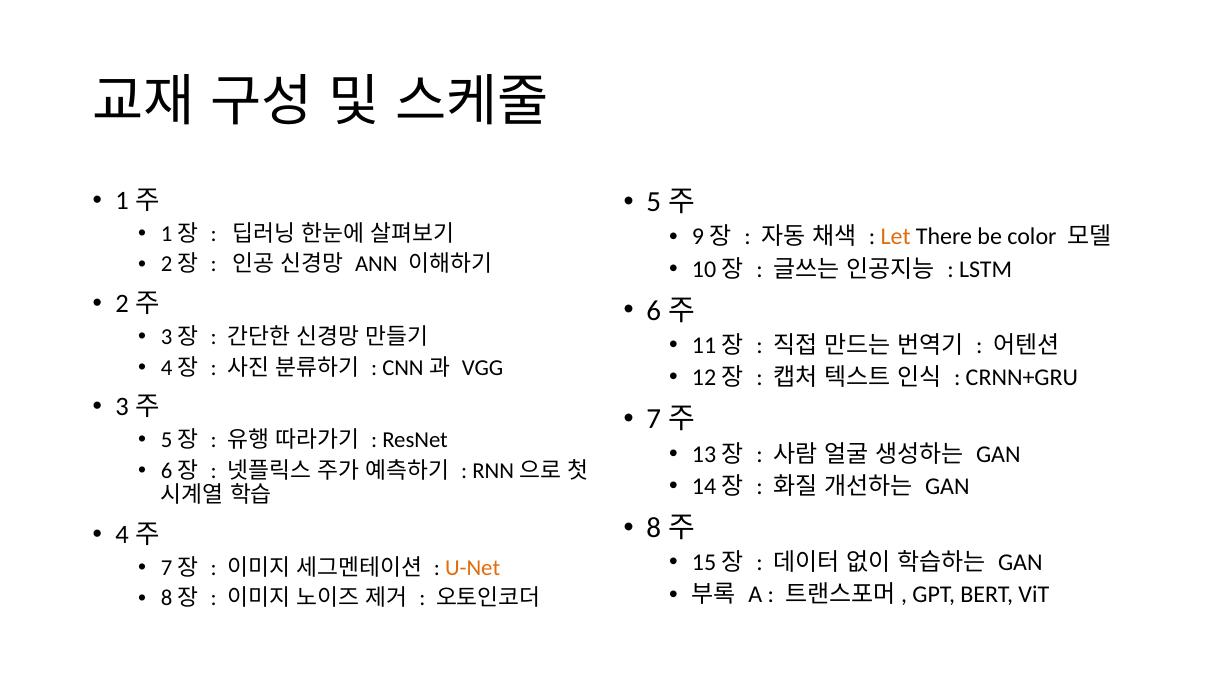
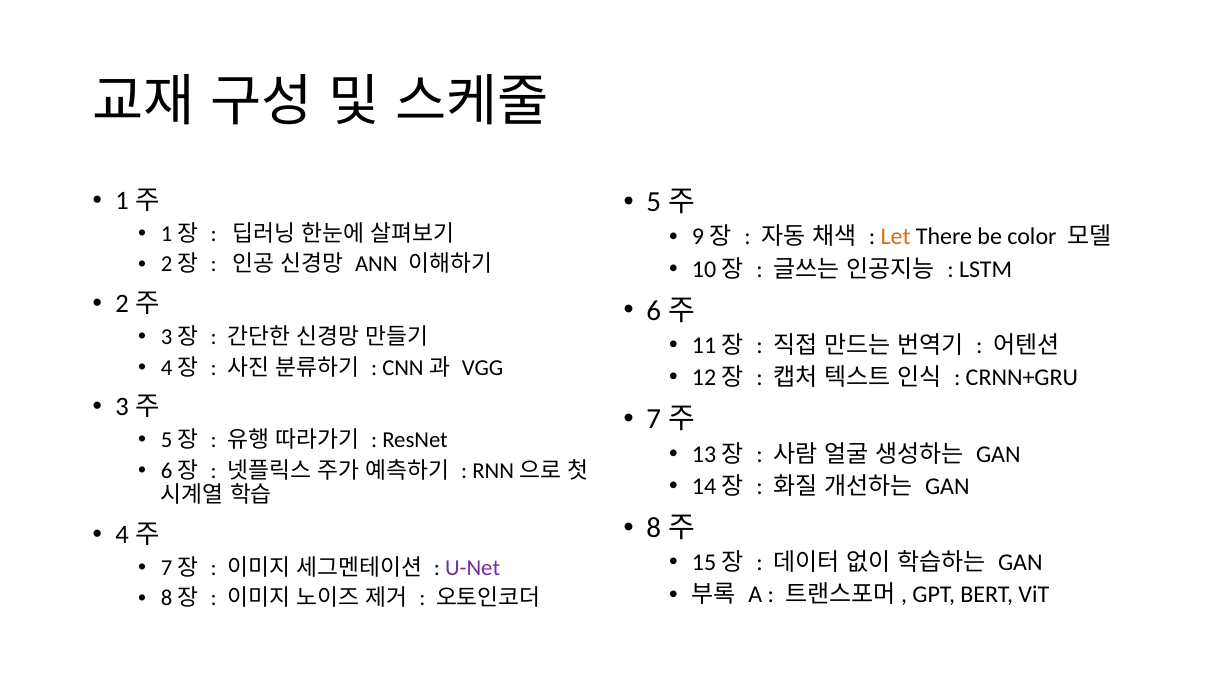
U-Net colour: orange -> purple (473, 567)
